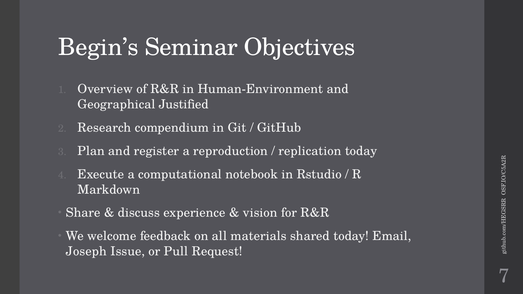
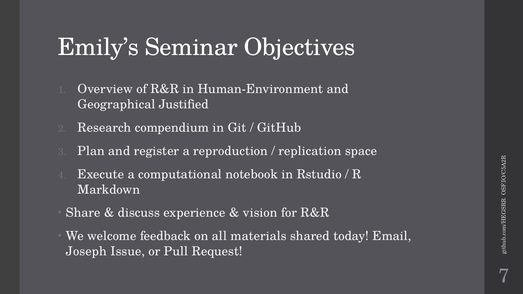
Begin’s: Begin’s -> Emily’s (98, 47)
replication today: today -> space (361, 151)
